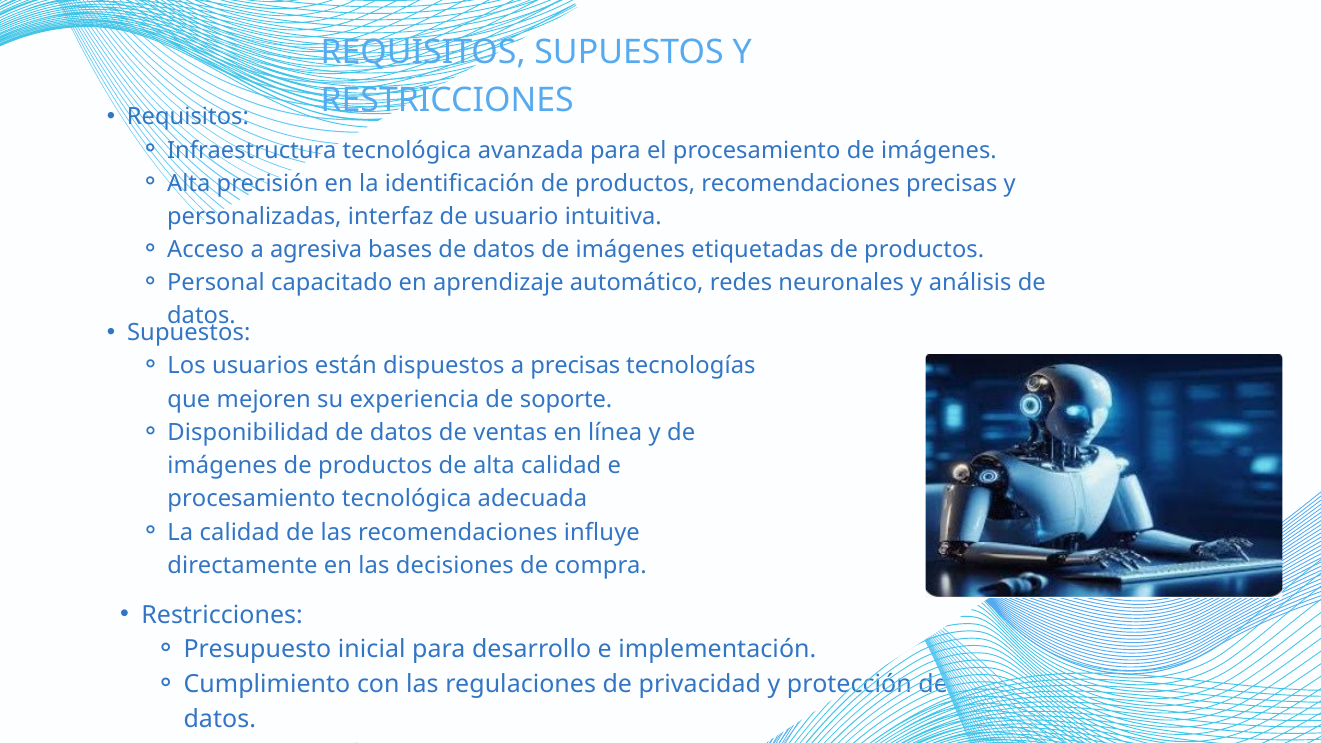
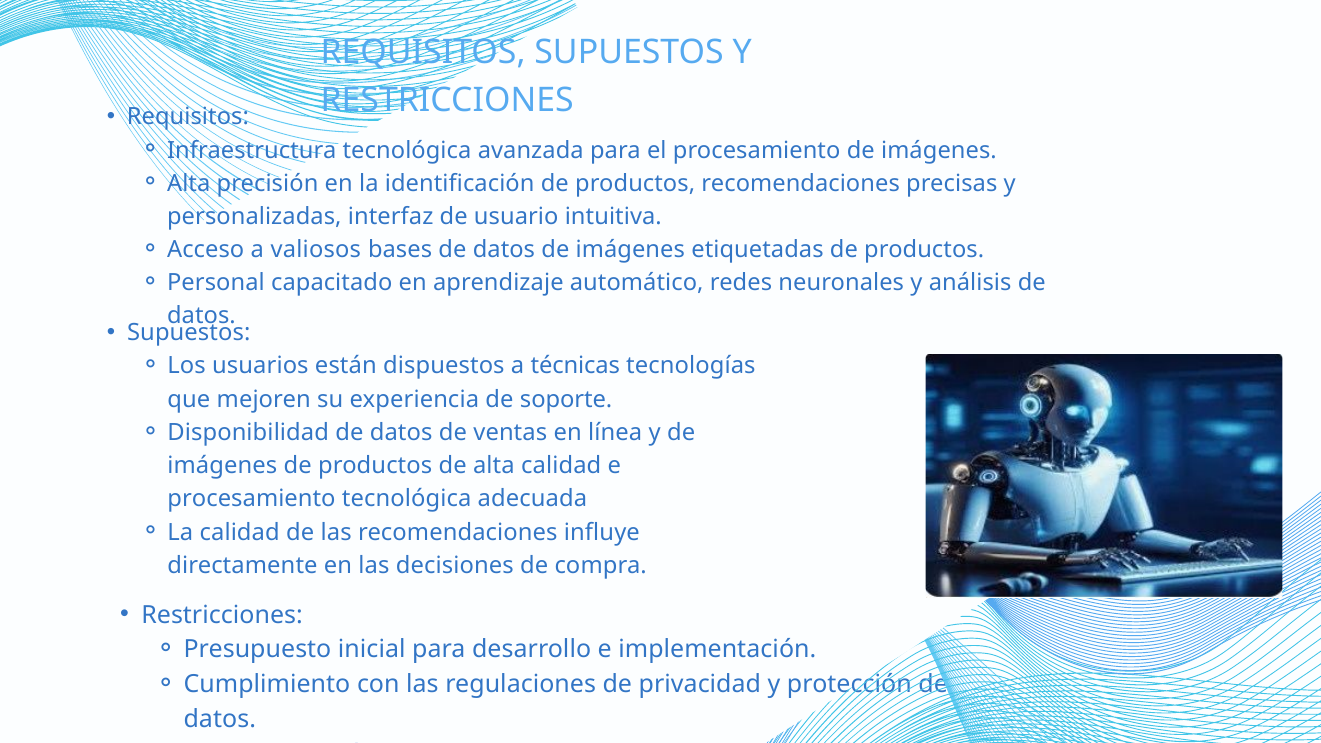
agresiva: agresiva -> valiosos (316, 250)
a precisas: precisas -> técnicas (575, 366)
